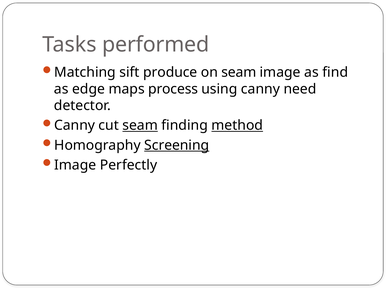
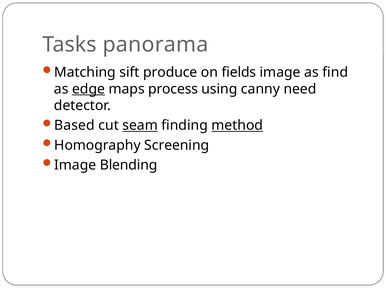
performed: performed -> panorama (155, 45)
on seam: seam -> fields (239, 72)
edge underline: none -> present (89, 89)
Canny: Canny -> Based (74, 126)
Screening underline: present -> none (177, 145)
Perfectly: Perfectly -> Blending (129, 165)
